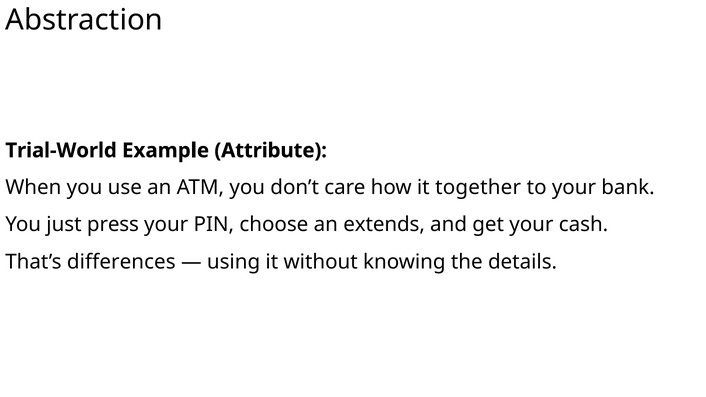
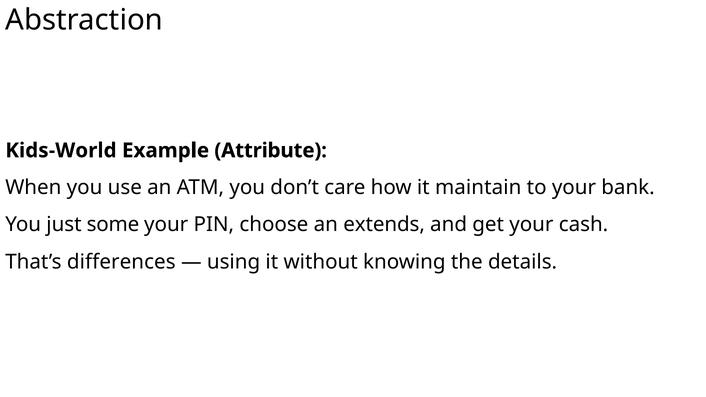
Trial-World: Trial-World -> Kids-World (61, 151)
together: together -> maintain (478, 188)
press: press -> some (113, 225)
